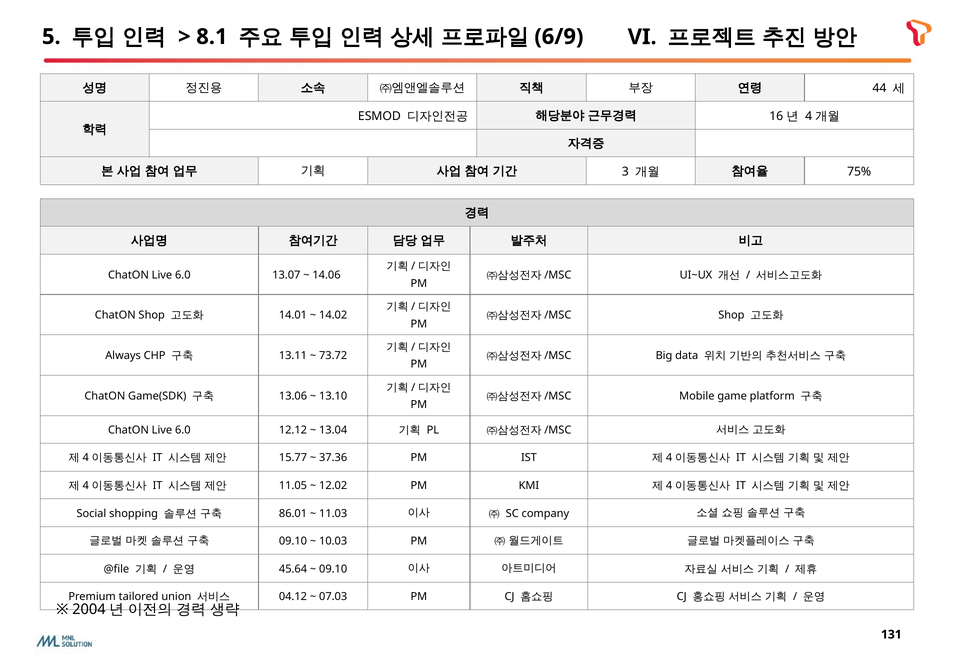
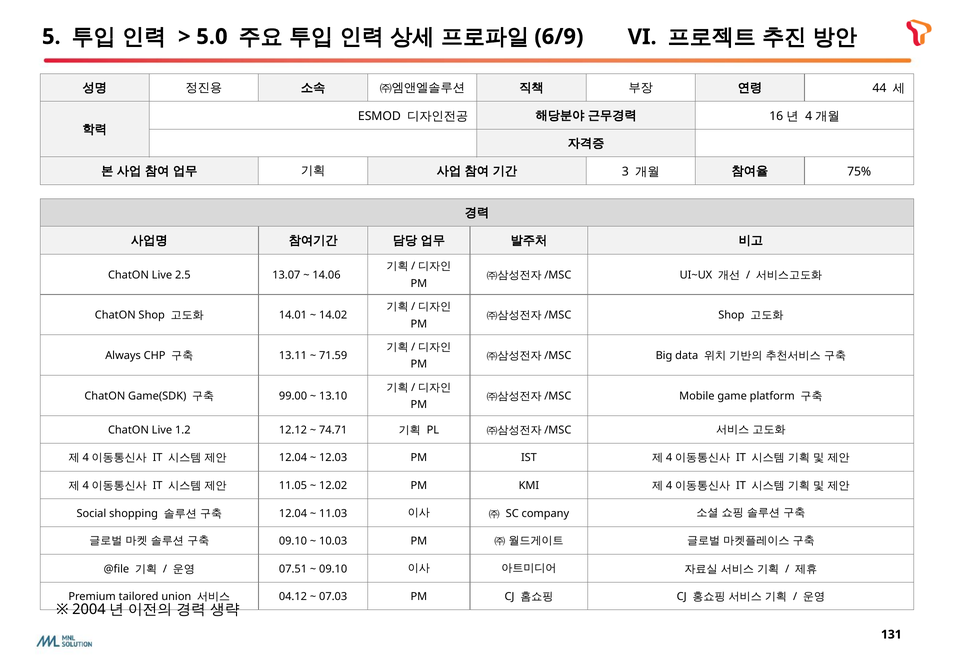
8.1: 8.1 -> 5.0 (212, 37)
6.0: 6.0 -> 2.5 (183, 275)
73.72: 73.72 -> 71.59 (333, 355)
13.06: 13.06 -> 99.00 (293, 396)
6.0: 6.0 -> 1.2 (183, 430)
13.04: 13.04 -> 74.71 (333, 430)
15.77: 15.77 -> 12.04 (293, 457)
37.36: 37.36 -> 12.03 (333, 457)
86.01: 86.01 -> 12.04 (293, 513)
45.64: 45.64 -> 07.51 (293, 568)
